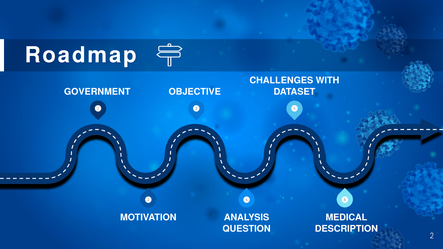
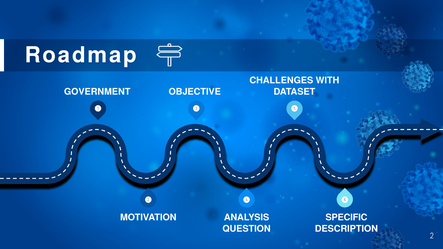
MEDICAL: MEDICAL -> SPECIFIC (346, 218)
